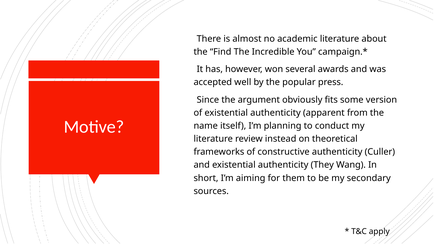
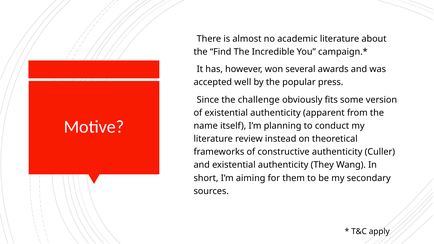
argument: argument -> challenge (259, 100)
